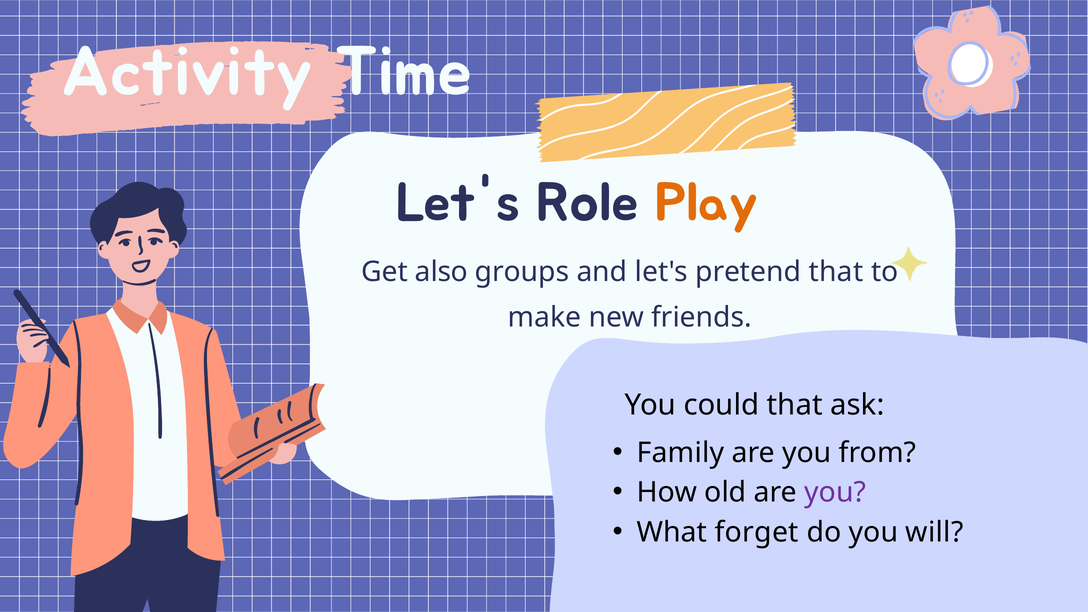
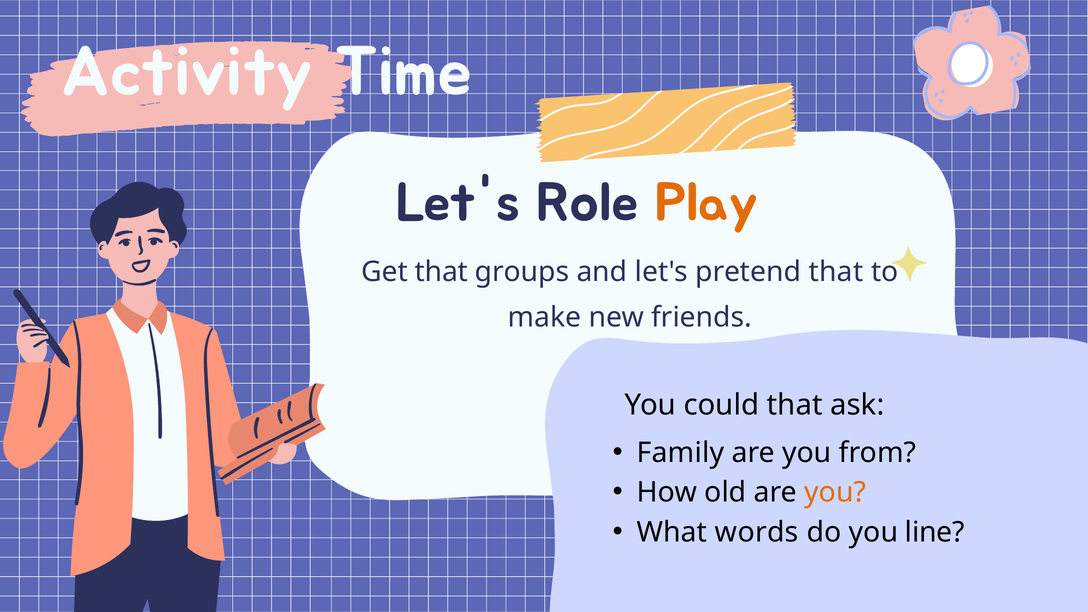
Get also: also -> that (442, 272)
you colour: purple -> orange (835, 493)
forget: forget -> words (757, 532)
will: will -> line (935, 532)
